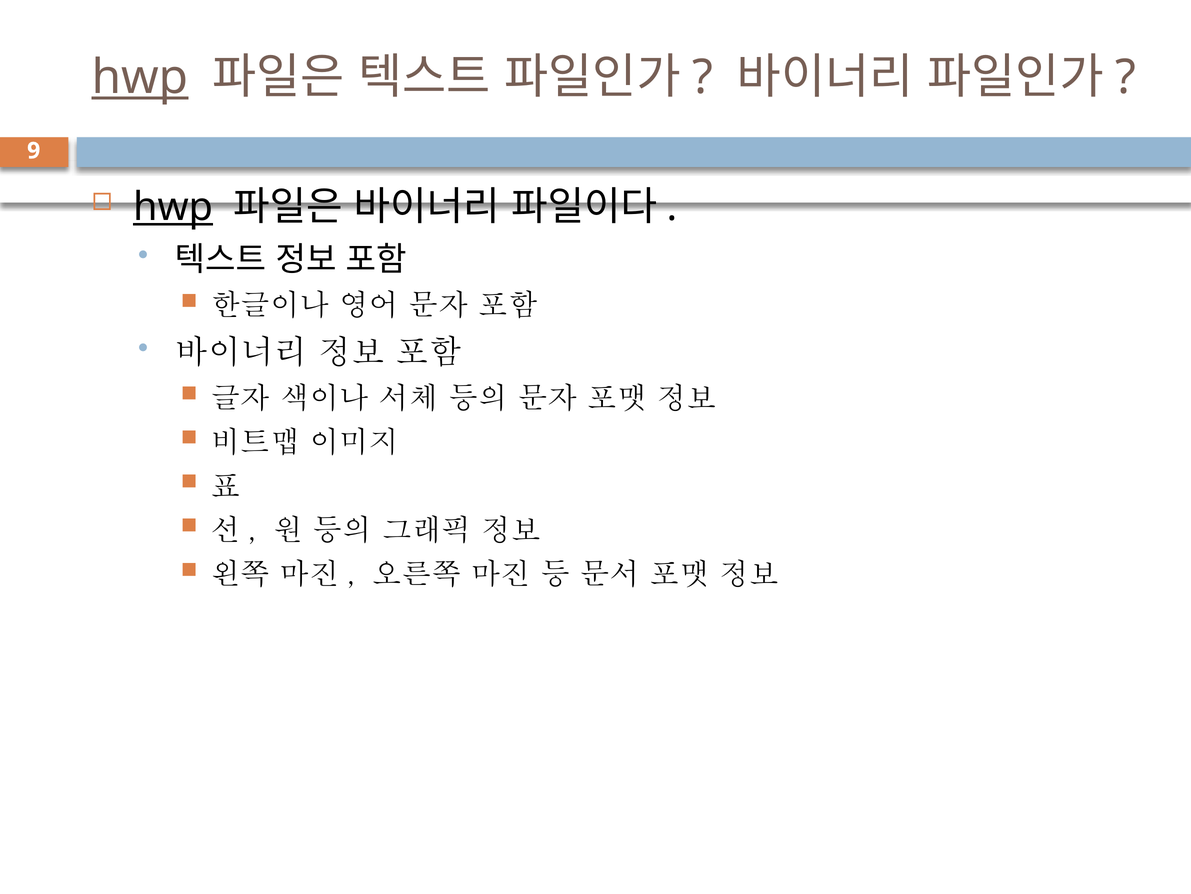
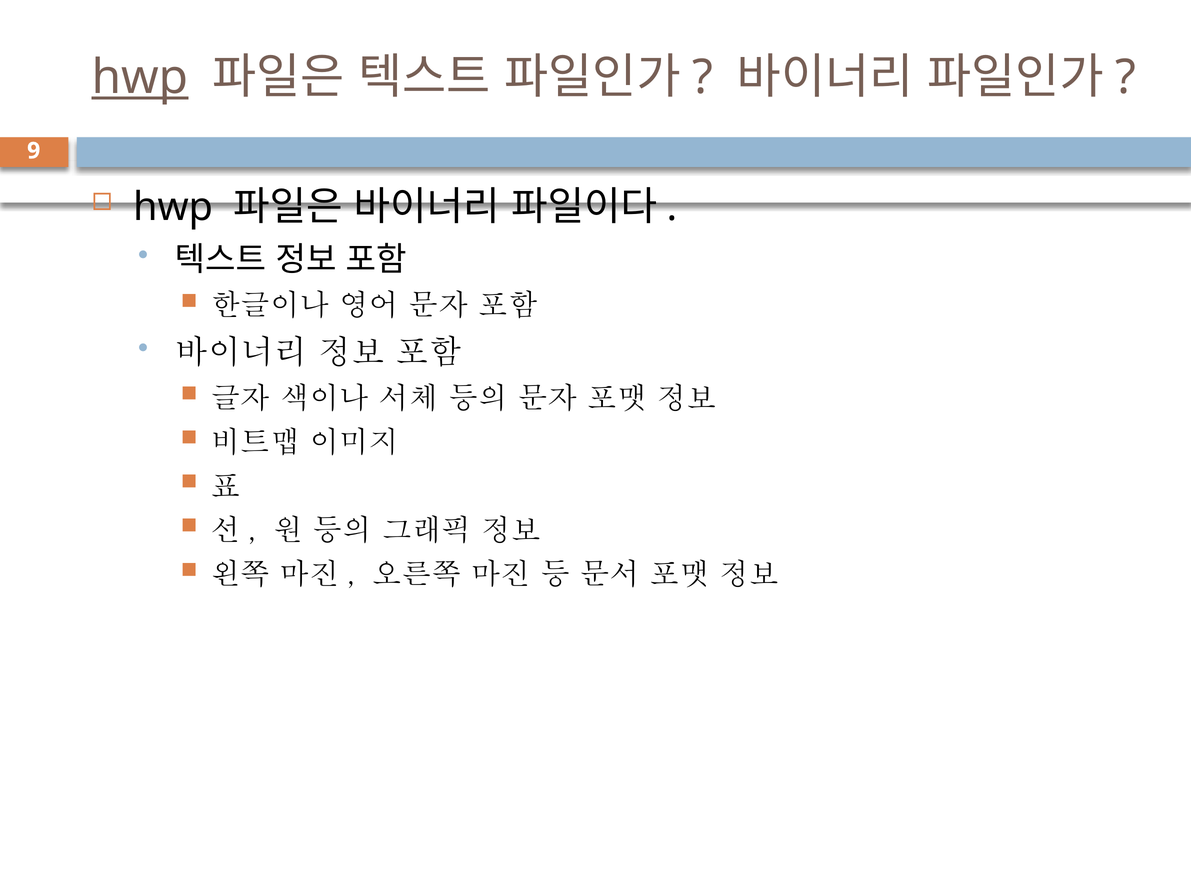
hwp underline: present -> none (173, 207)
